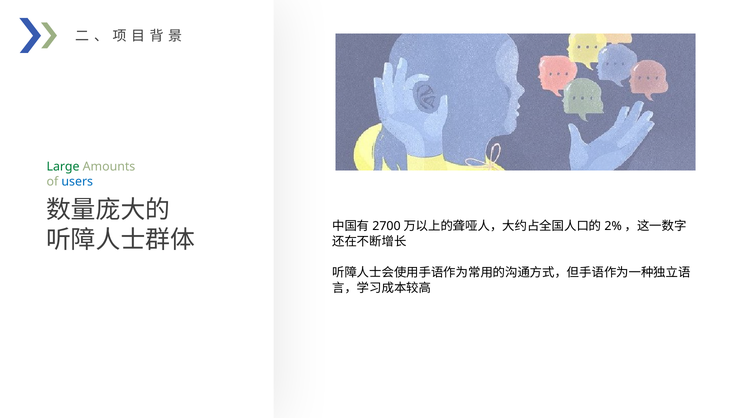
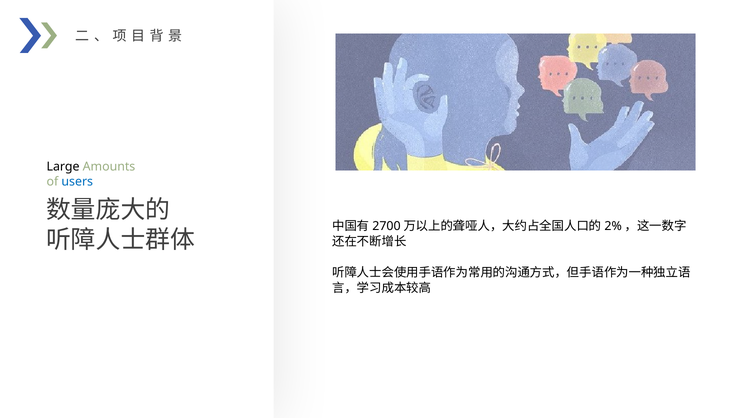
Large colour: green -> black (63, 167)
